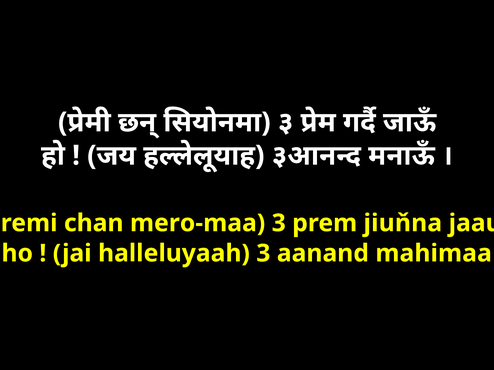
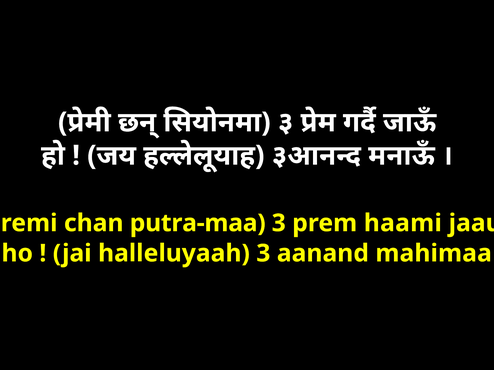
mero-maa: mero-maa -> putra-maa (198, 223)
jiuňna: jiuňna -> haami (403, 223)
